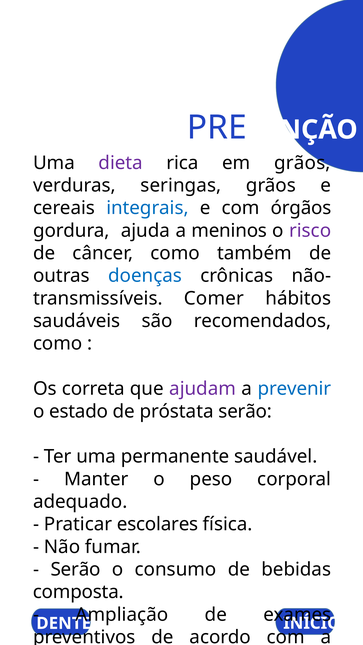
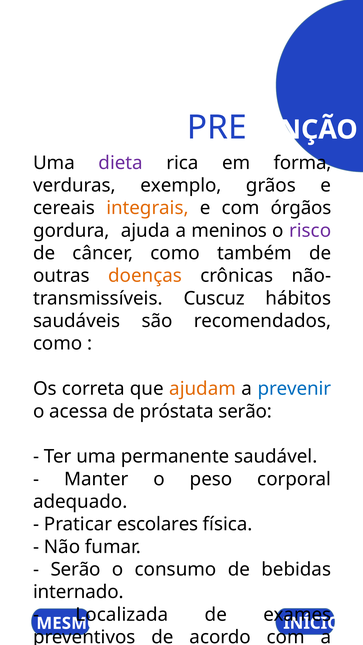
em grãos: grãos -> forma (303, 163)
seringas: seringas -> exemplo (181, 186)
integrais colour: blue -> orange (147, 208)
doenças colour: blue -> orange (145, 276)
Comer: Comer -> Cuscuz (214, 299)
ajudam colour: purple -> orange (203, 389)
estado: estado -> acessa (79, 412)
composta: composta -> internado (78, 592)
Ampliação: Ampliação -> Localizada (122, 615)
DENTES: DENTES -> MESMO (68, 624)
